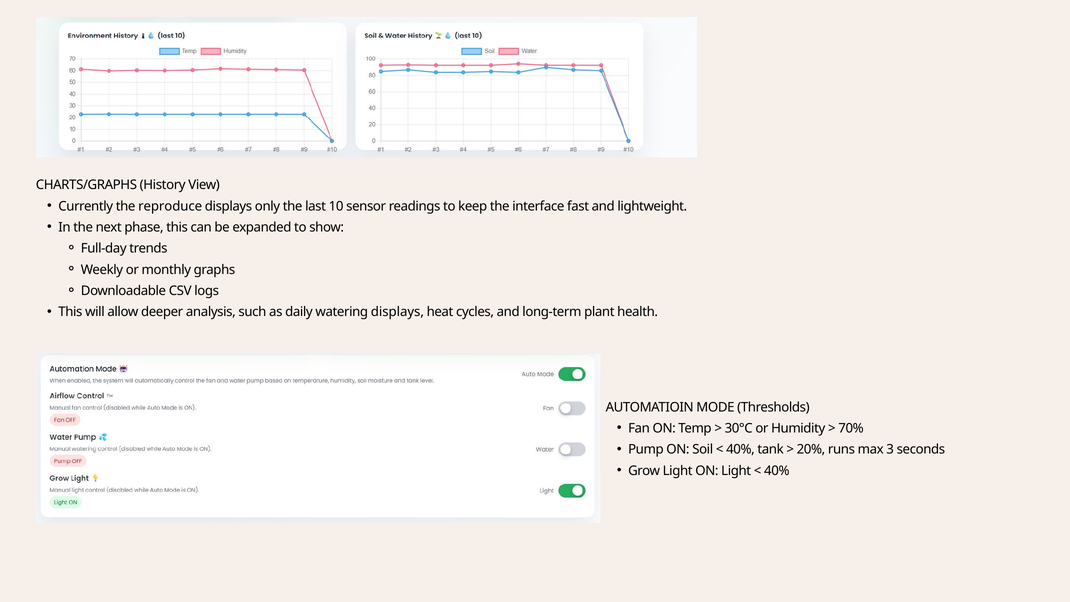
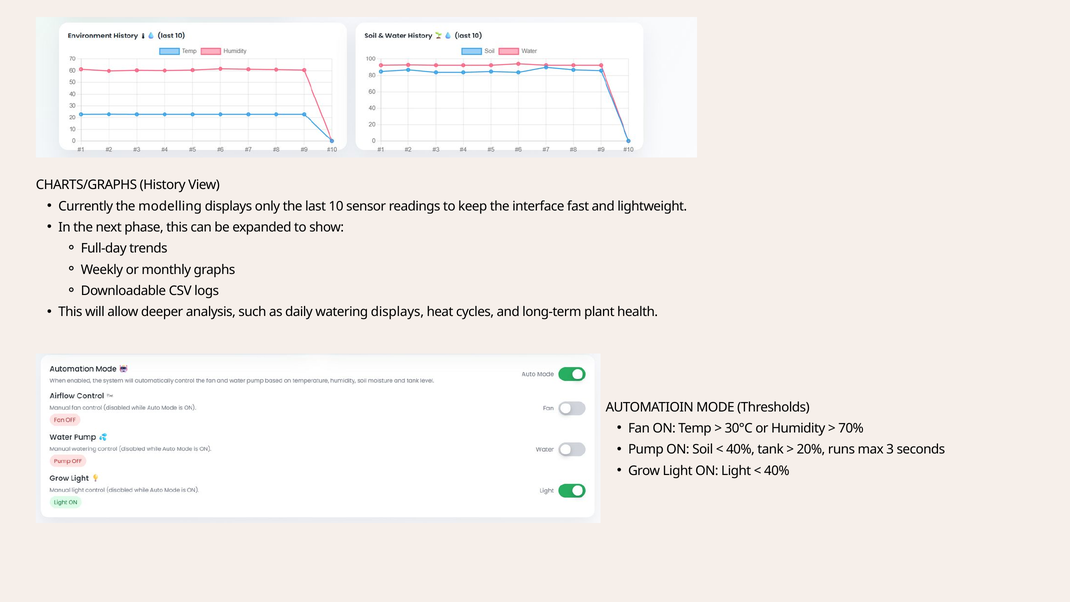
reproduce: reproduce -> modelling (170, 206)
